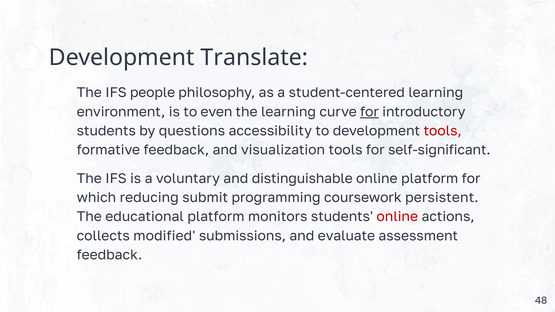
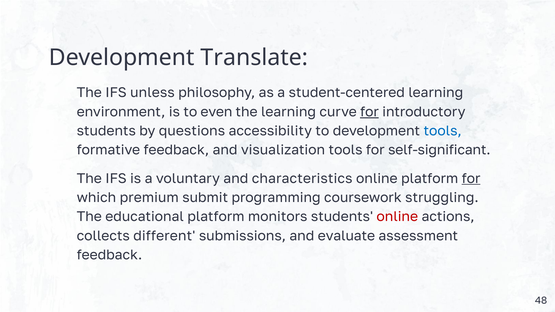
people: people -> unless (152, 93)
tools colour: red -> blue (443, 131)
distinguishable: distinguishable -> characteristics (302, 179)
for underline: none -> present (471, 179)
reducing: reducing -> premium (149, 198)
persistent: persistent -> struggling (442, 198)
modified: modified -> different (164, 236)
